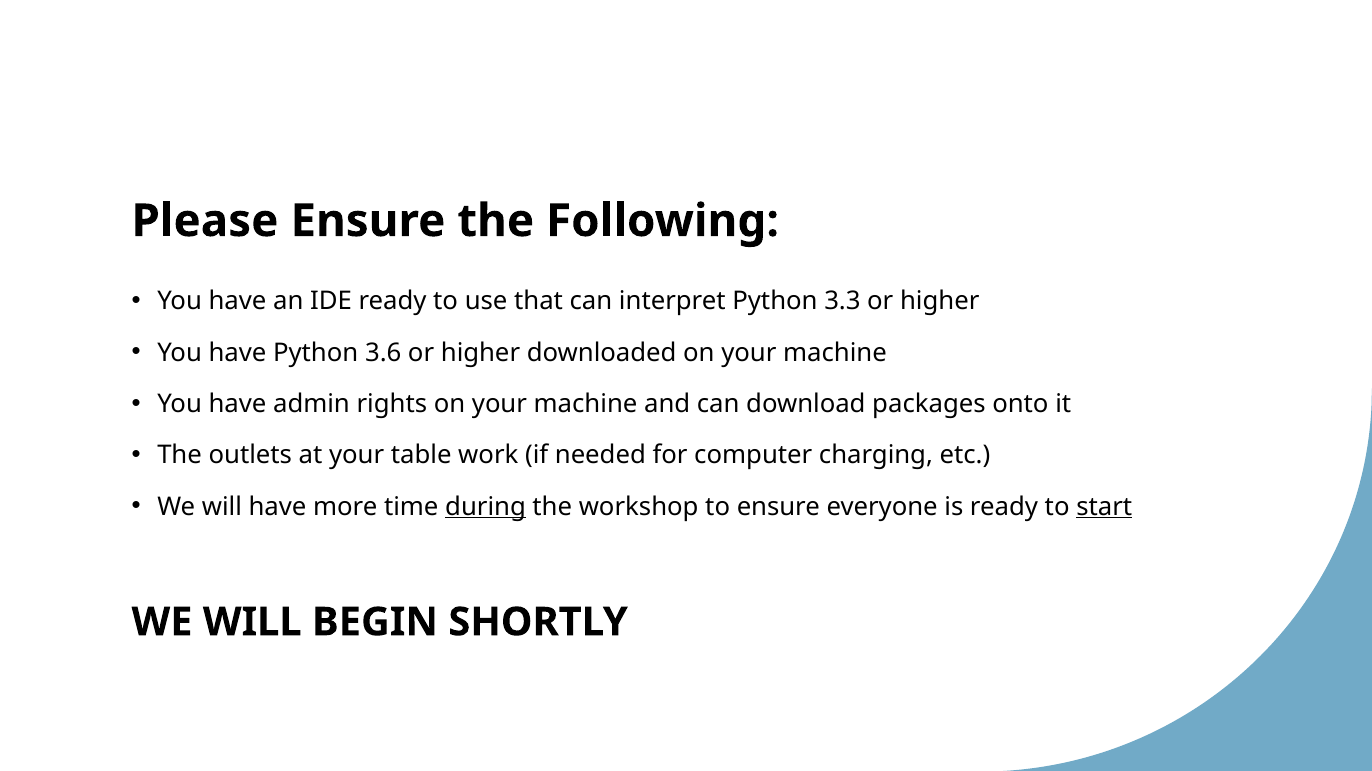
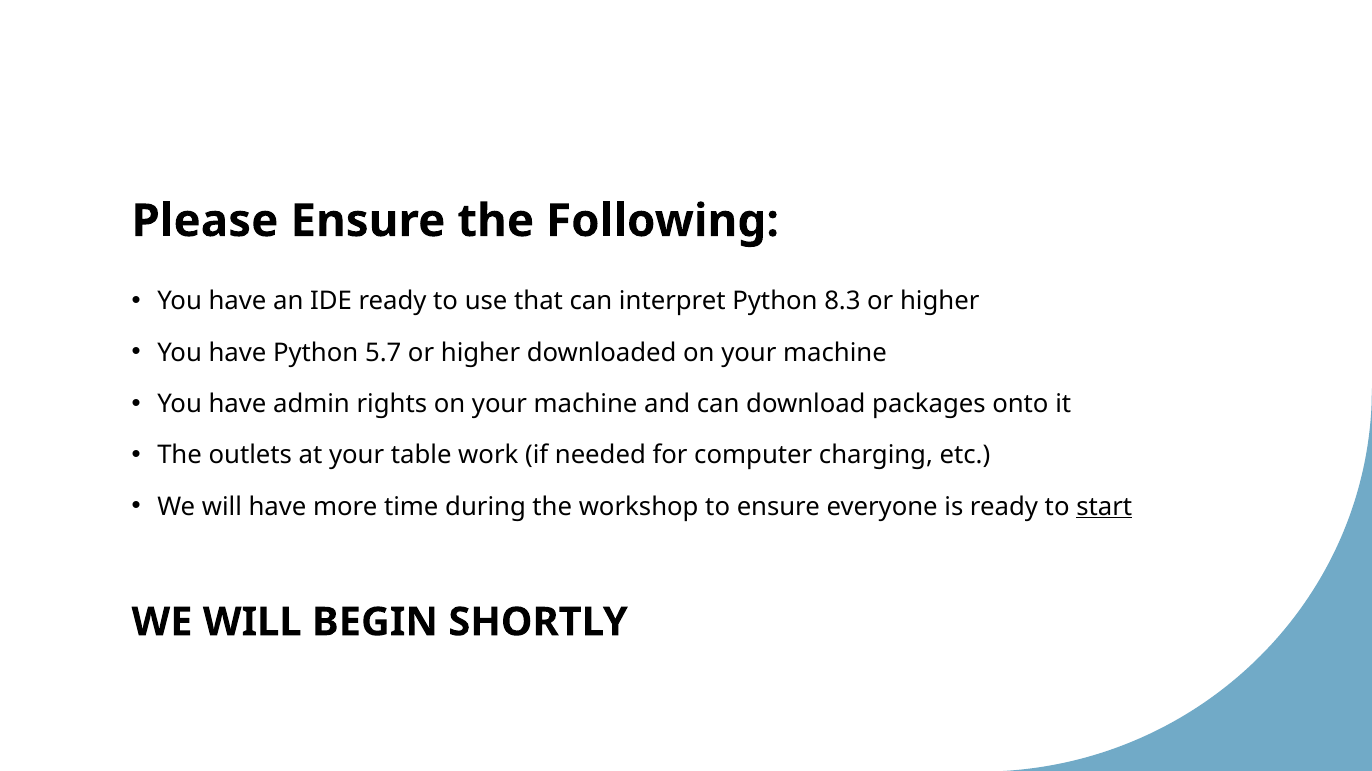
3.3: 3.3 -> 8.3 (842, 302)
3.6: 3.6 -> 5.7 (383, 353)
during underline: present -> none (486, 507)
